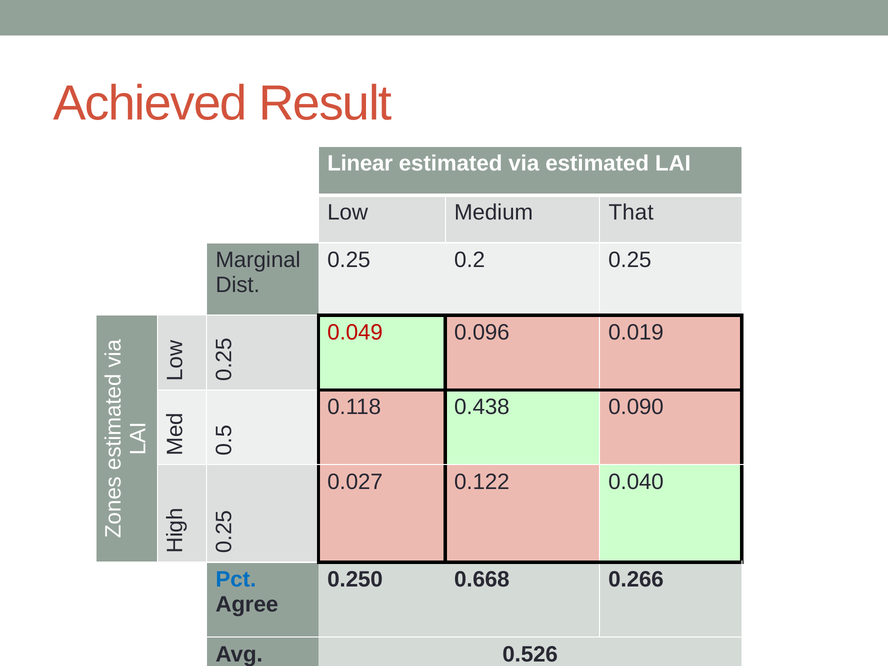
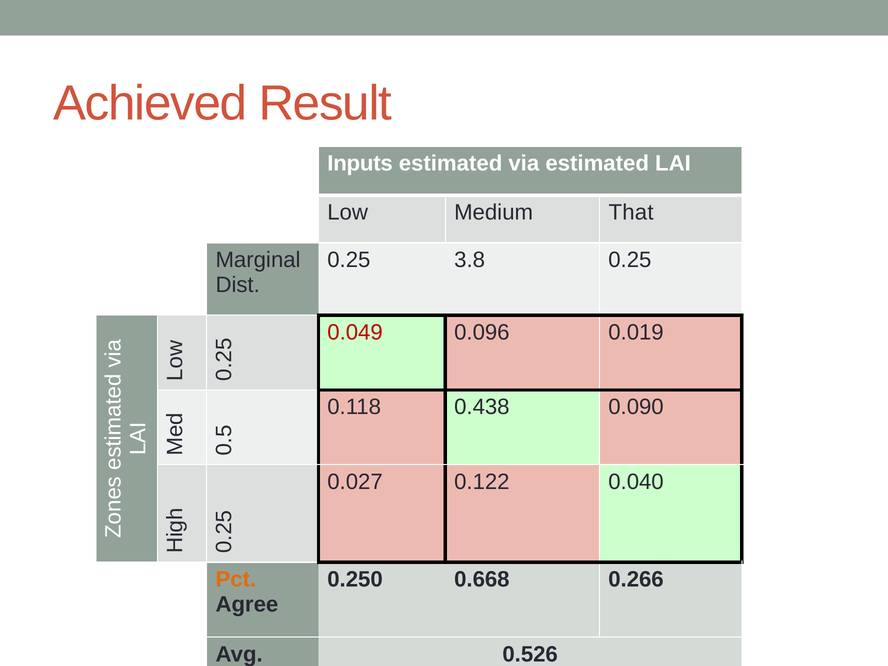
Linear: Linear -> Inputs (360, 164)
0.2: 0.2 -> 3.8 (470, 260)
Pct colour: blue -> orange (236, 579)
